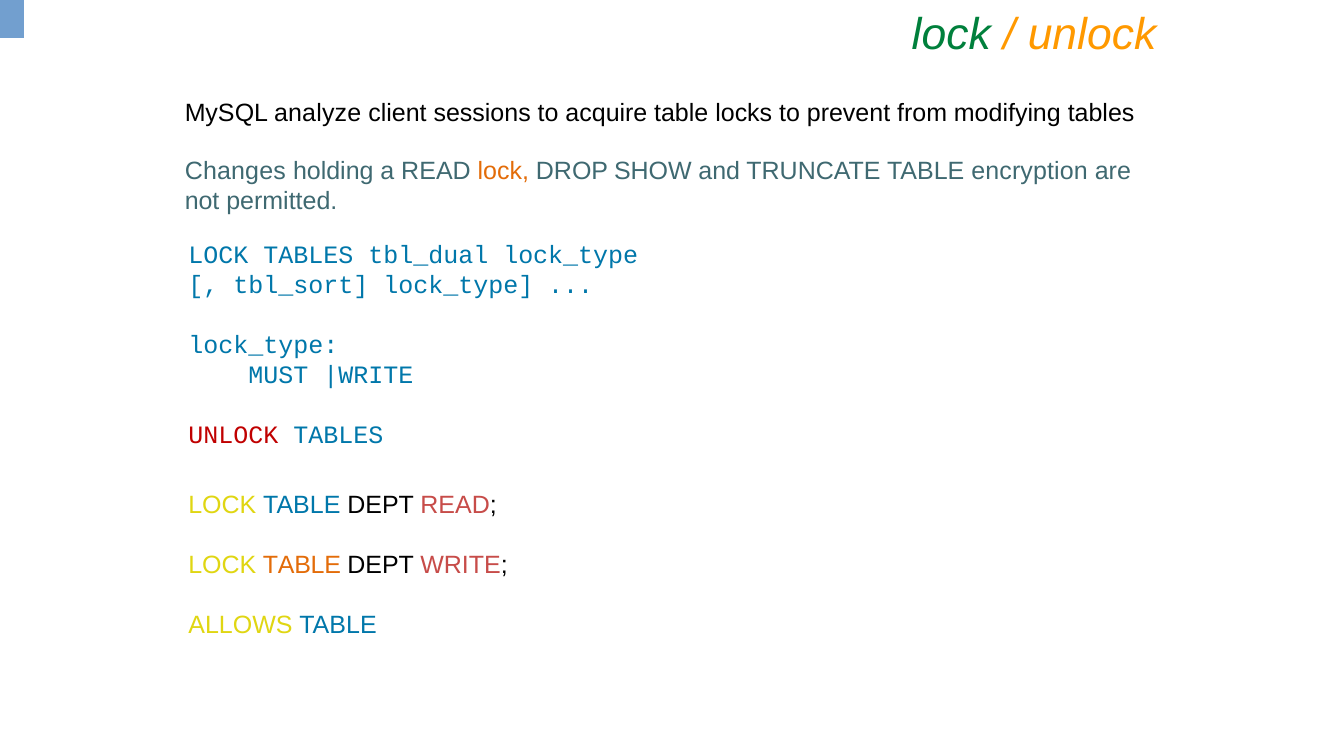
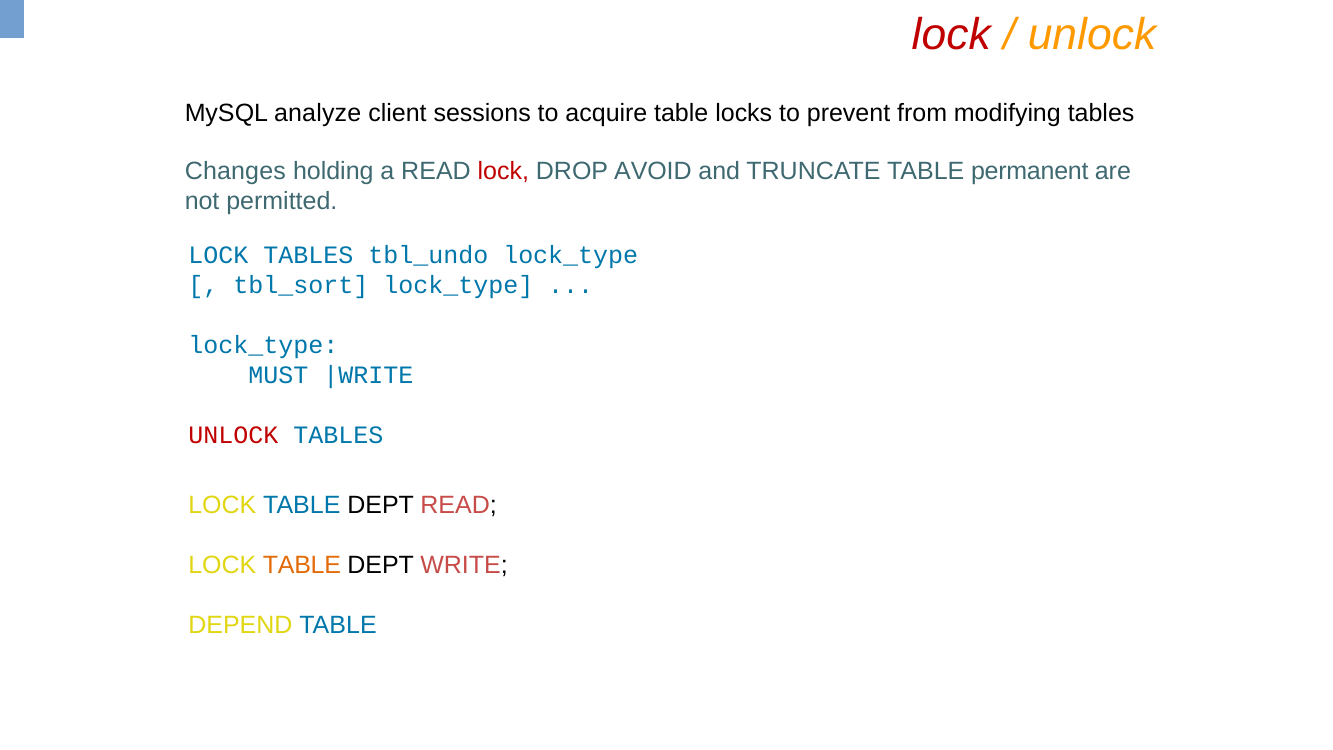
lock colour: green -> red (951, 35)
lock colour: orange -> red (503, 172)
SHOW: SHOW -> AVOID (653, 172)
encryption: encryption -> permanent (1030, 172)
tbl_dual: tbl_dual -> tbl_undo (428, 255)
ALLOWS: ALLOWS -> DEPEND (240, 625)
